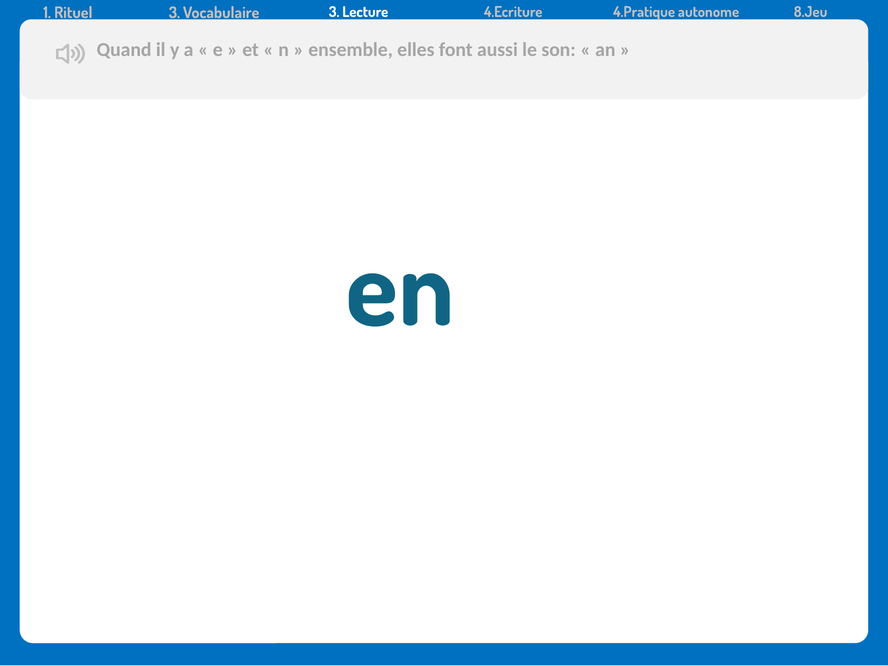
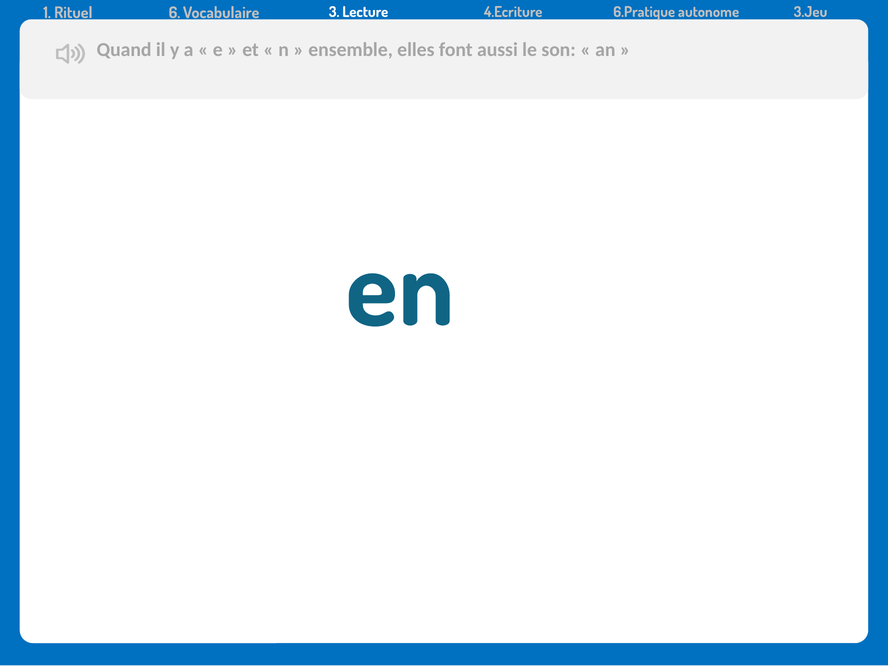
Rituel 3: 3 -> 6 (174, 13)
4.Pratique: 4.Pratique -> 6.Pratique (644, 12)
8.Jeu: 8.Jeu -> 3.Jeu (811, 12)
